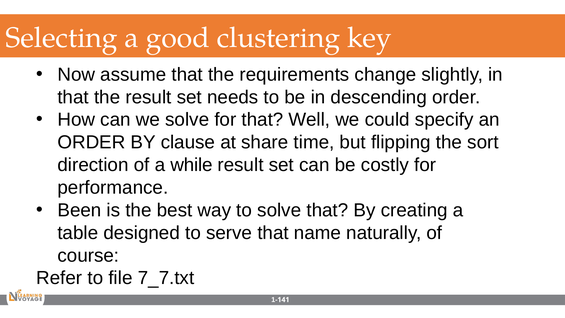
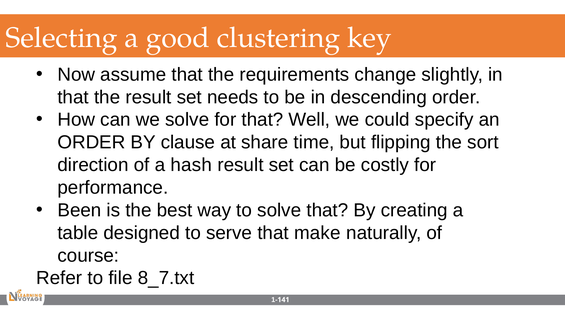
while: while -> hash (191, 165)
name: name -> make (317, 233)
7_7.txt: 7_7.txt -> 8_7.txt (166, 278)
